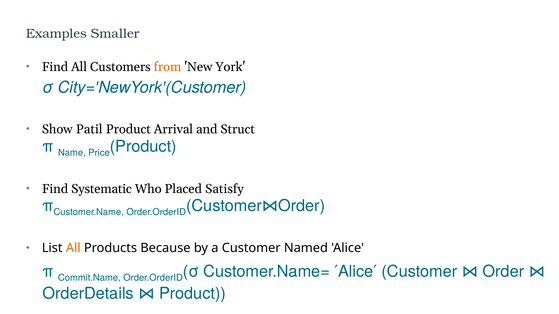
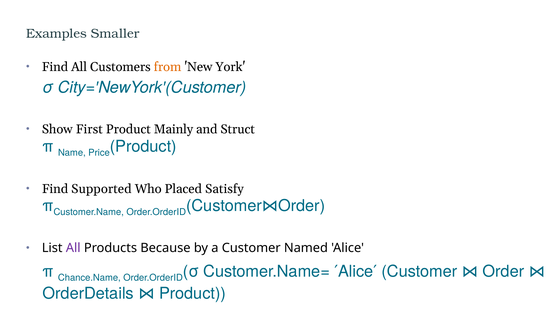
Patil: Patil -> First (89, 129)
Arrival: Arrival -> Mainly (173, 129)
Systematic: Systematic -> Supported (101, 189)
All colour: orange -> purple (73, 248)
Commit.Name: Commit.Name -> Chance.Name (89, 278)
